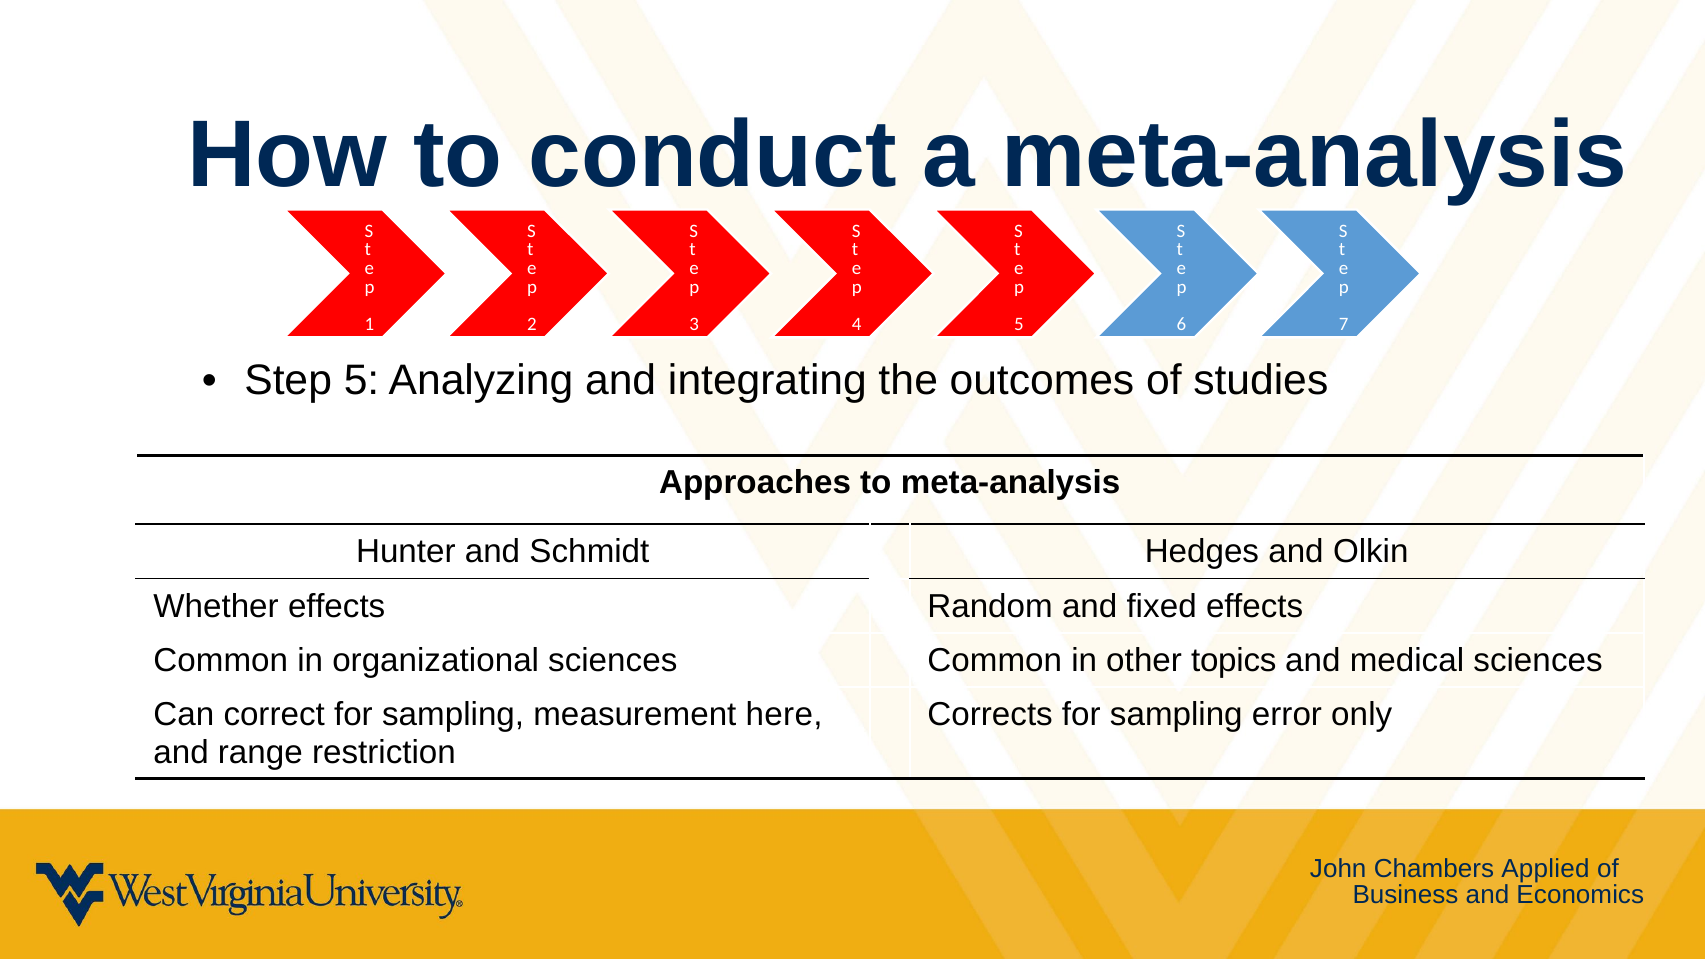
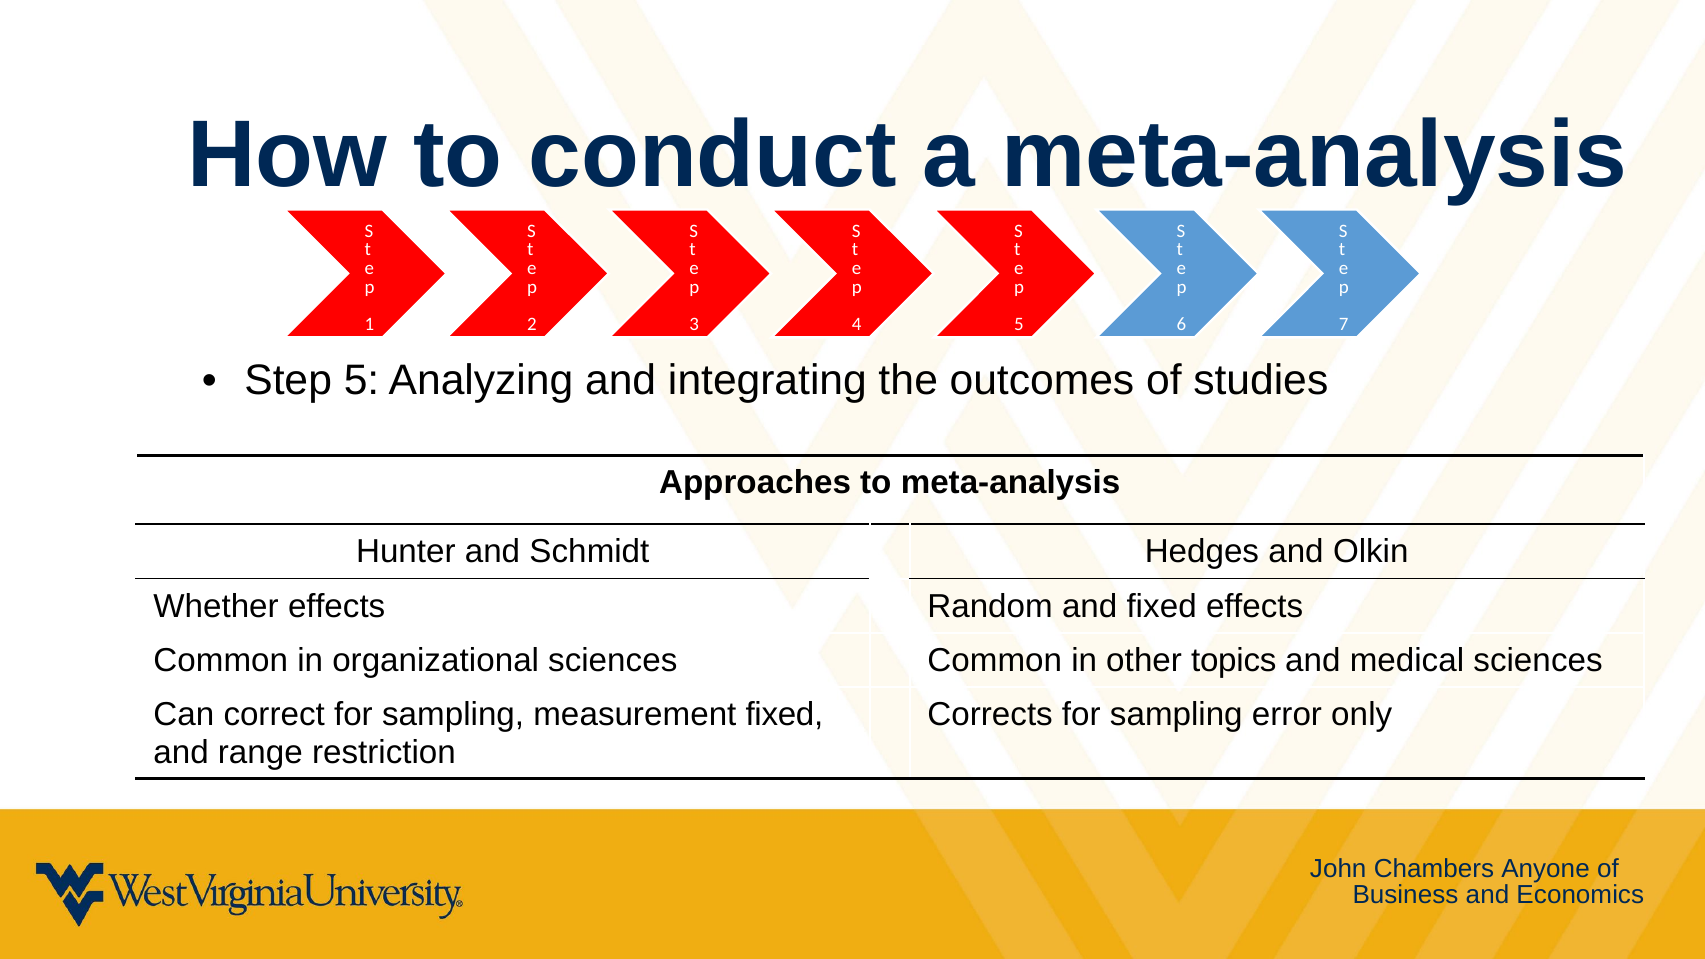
measurement here: here -> fixed (784, 715)
Applied: Applied -> Anyone (1545, 869)
